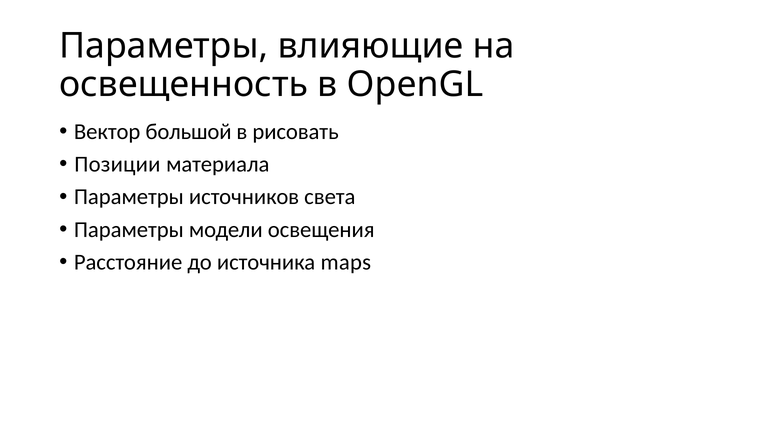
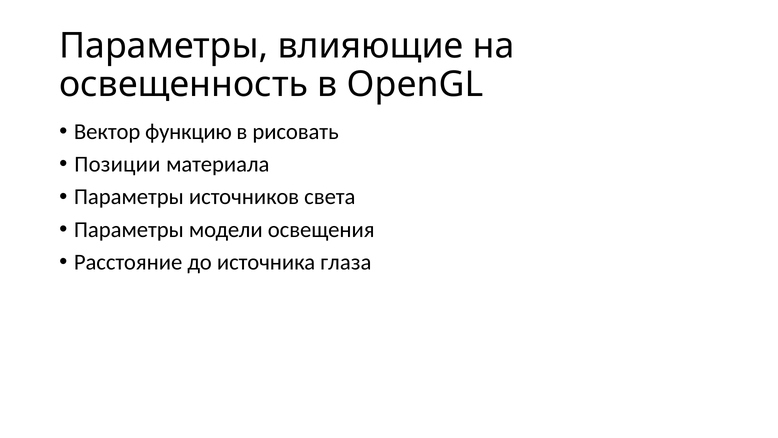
большой: большой -> функцию (189, 132)
maps: maps -> глаза (346, 262)
